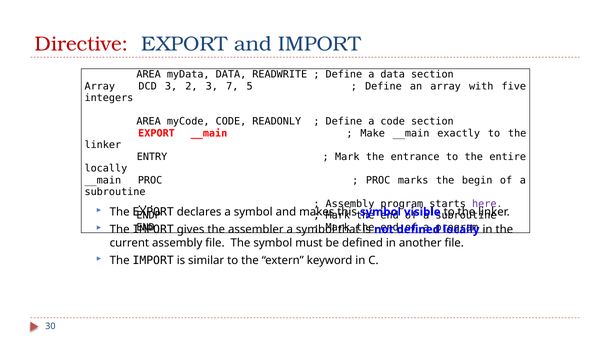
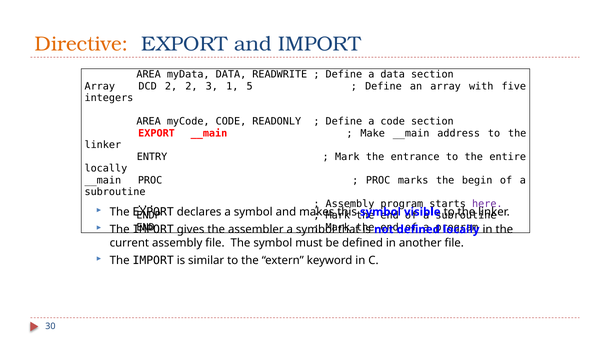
Directive colour: red -> orange (82, 44)
DCD 3: 3 -> 2 (171, 86)
7: 7 -> 1 (232, 86)
exactly: exactly -> address (459, 133)
